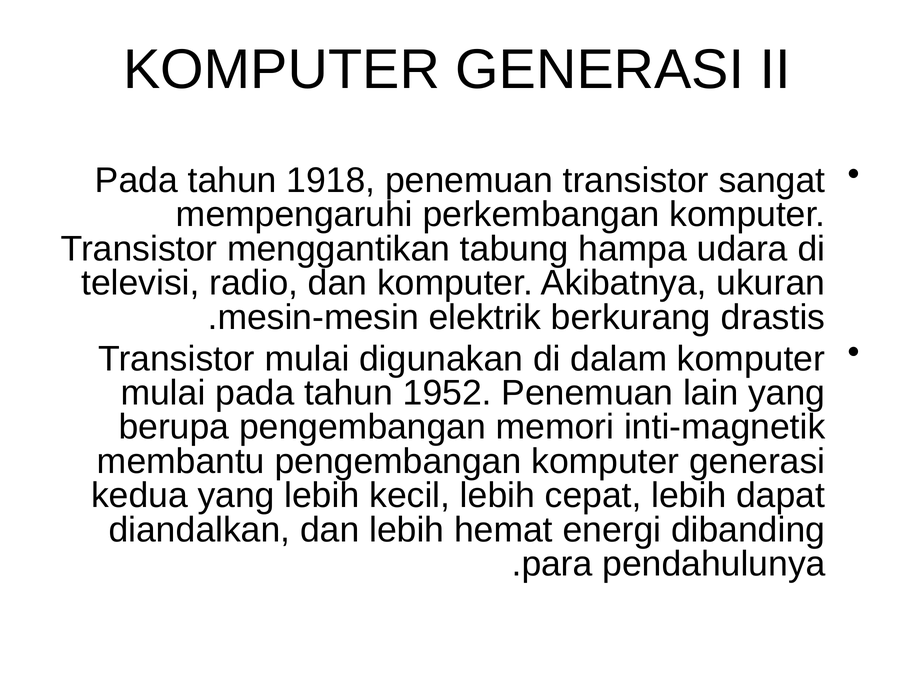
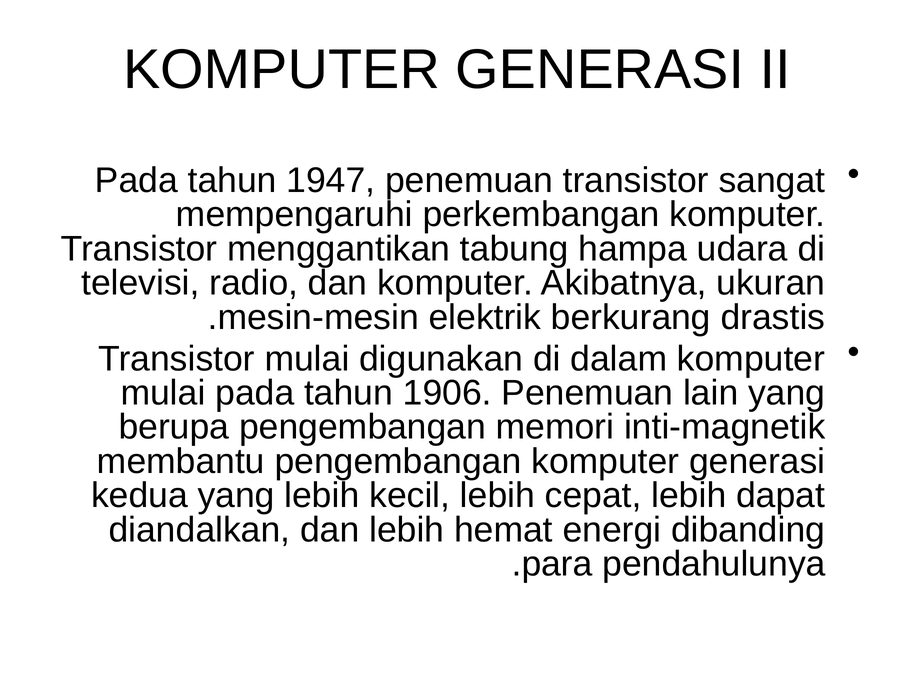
1918: 1918 -> 1947 (331, 180)
1952: 1952 -> 1906 (447, 393)
